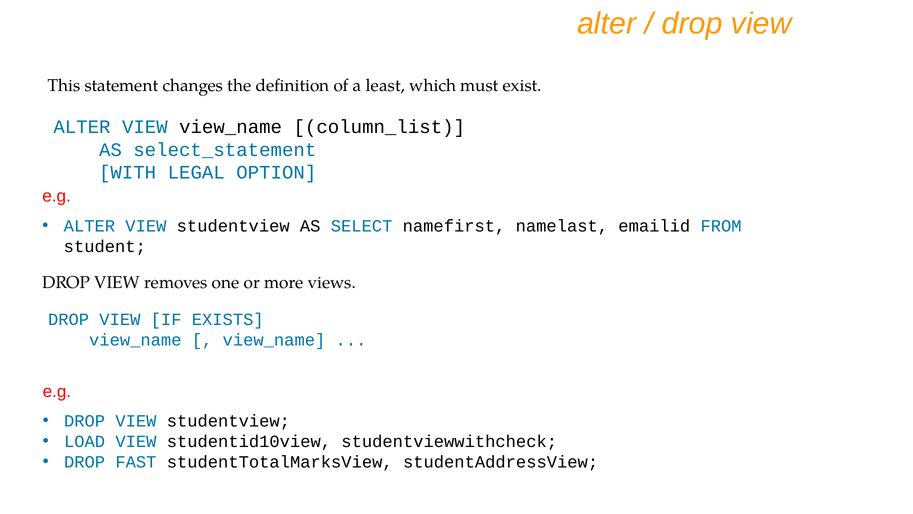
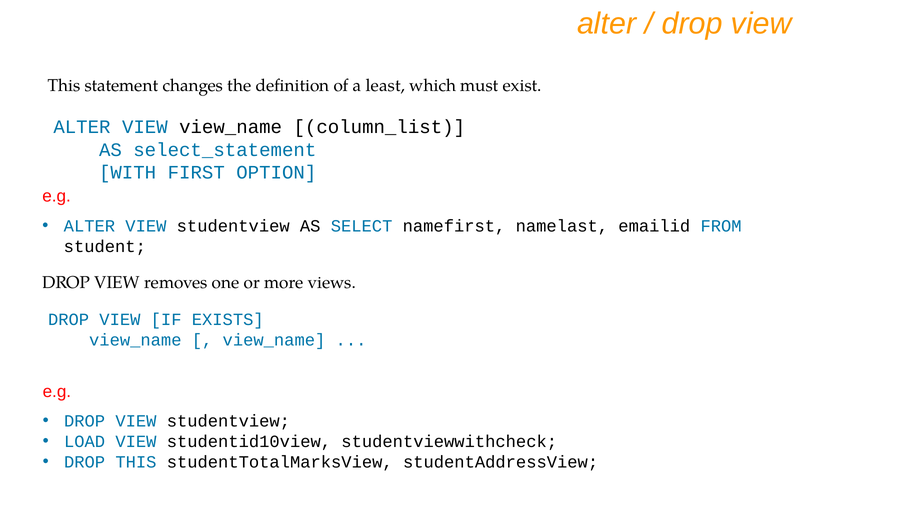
LEGAL: LEGAL -> FIRST (196, 173)
DROP FAST: FAST -> THIS (136, 462)
